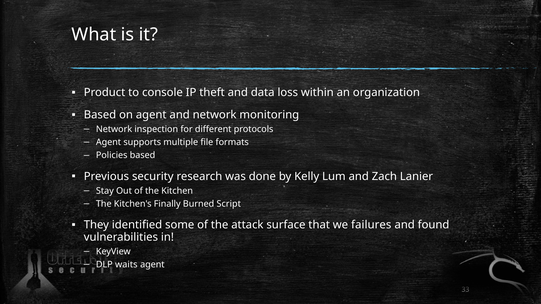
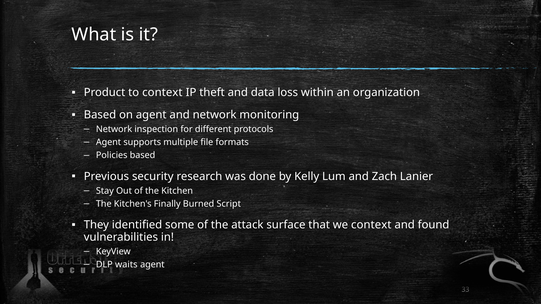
to console: console -> context (162, 93)
we failures: failures -> context (371, 225)
